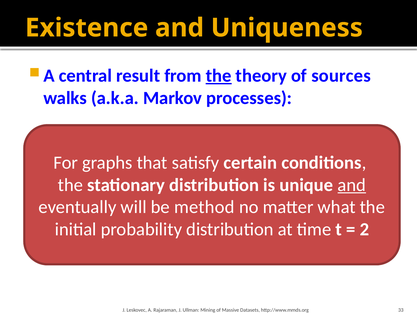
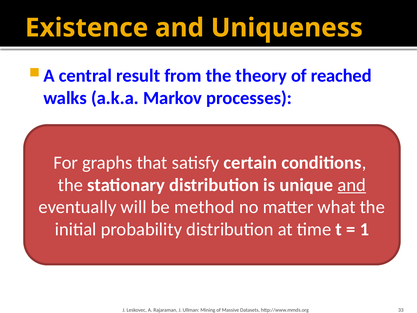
the underline: present -> none (219, 76)
sources: sources -> reached (341, 76)
2: 2 -> 1 (364, 229)
